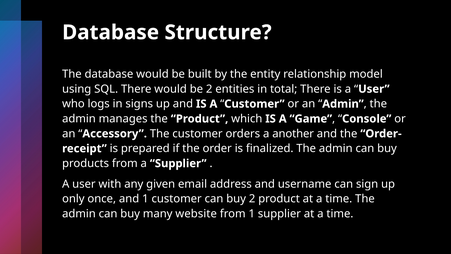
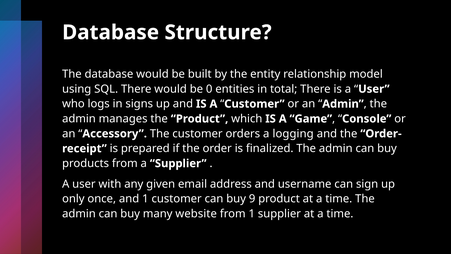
be 2: 2 -> 0 (209, 89)
another: another -> logging (293, 134)
buy 2: 2 -> 9 (252, 199)
